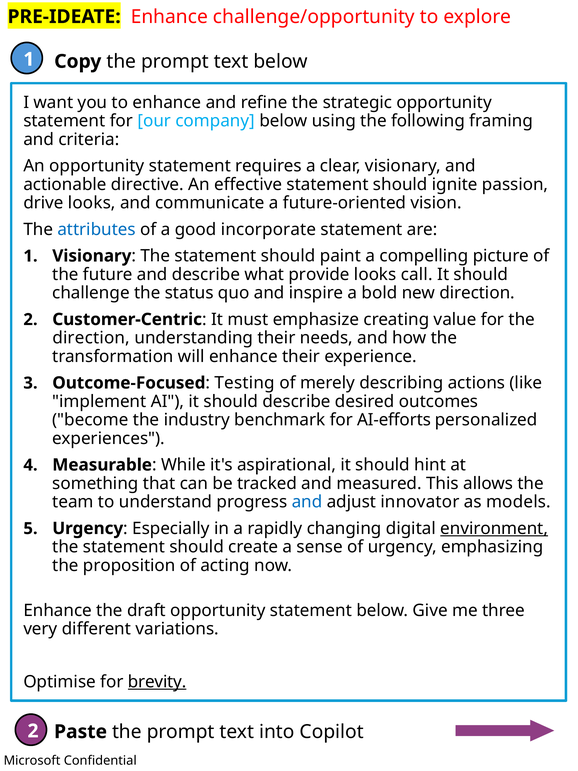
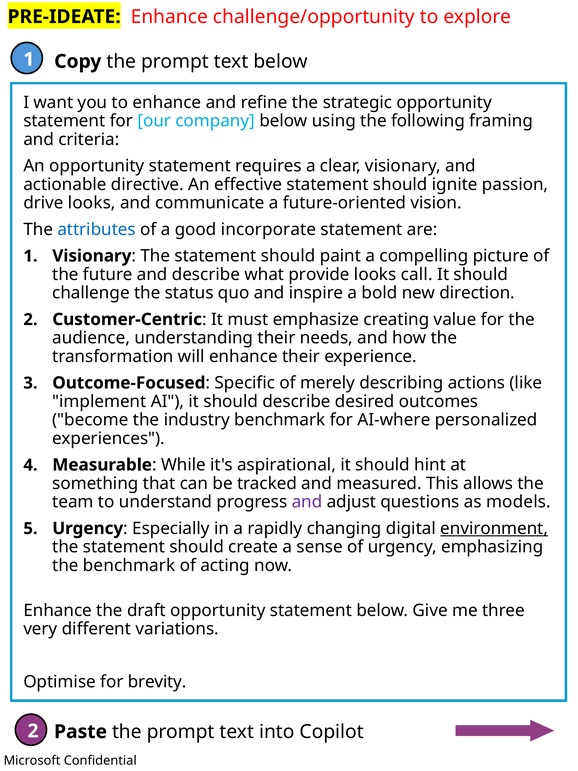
direction: direction -> audience (91, 338)
Testing: Testing -> Specific (245, 383)
AI-efforts: AI-efforts -> AI-where (394, 420)
and colour: blue -> purple (307, 502)
innovator: innovator -> questions (420, 502)
the proposition: proposition -> benchmark (129, 565)
brevity underline: present -> none (157, 682)
